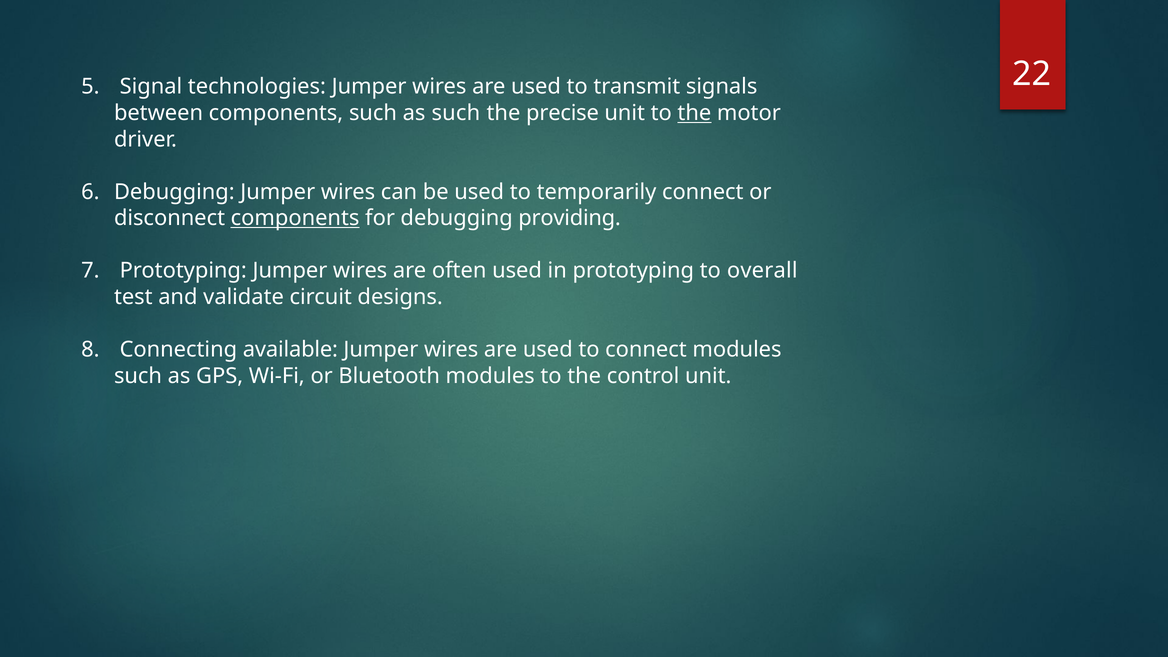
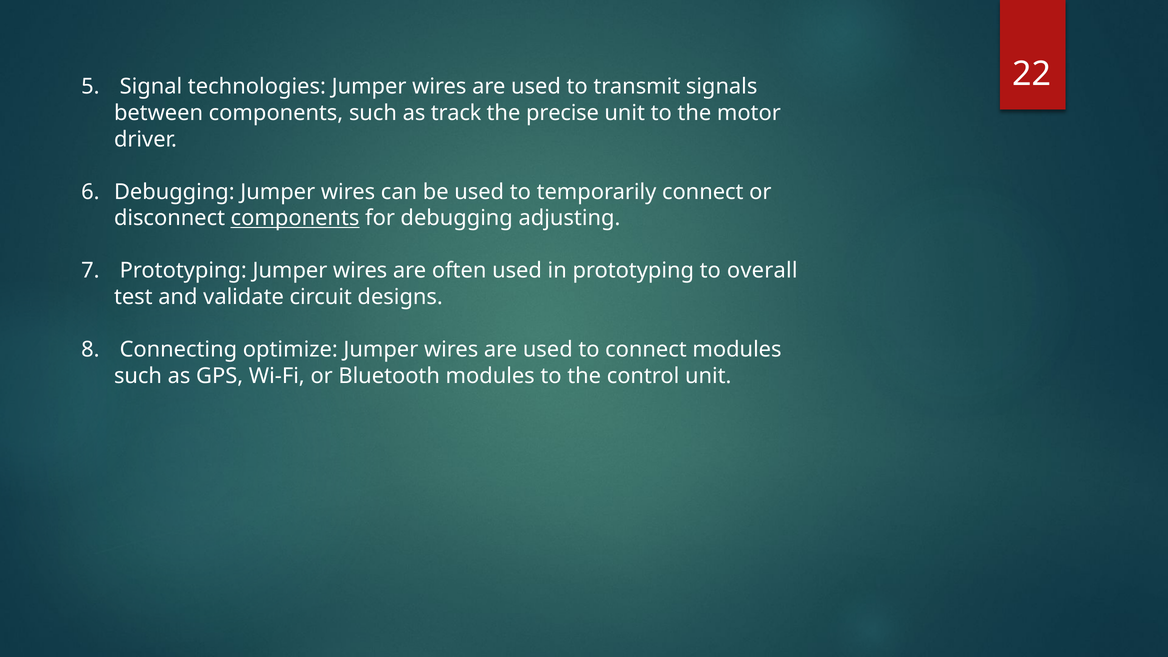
as such: such -> track (456, 113)
the underline: present -> none (694, 113)
providing: providing -> adjusting (569, 218)
available: available -> optimize (290, 350)
